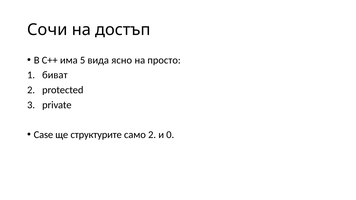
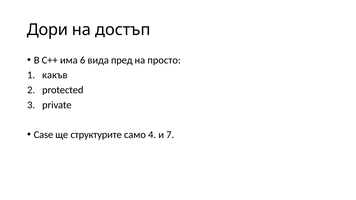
Сочи: Сочи -> Дори (47, 30)
5: 5 -> 6 (83, 60)
ясно: ясно -> пред (122, 60)
биват: биват -> какъв (55, 75)
само 2: 2 -> 4 (152, 135)
0: 0 -> 7 (170, 135)
